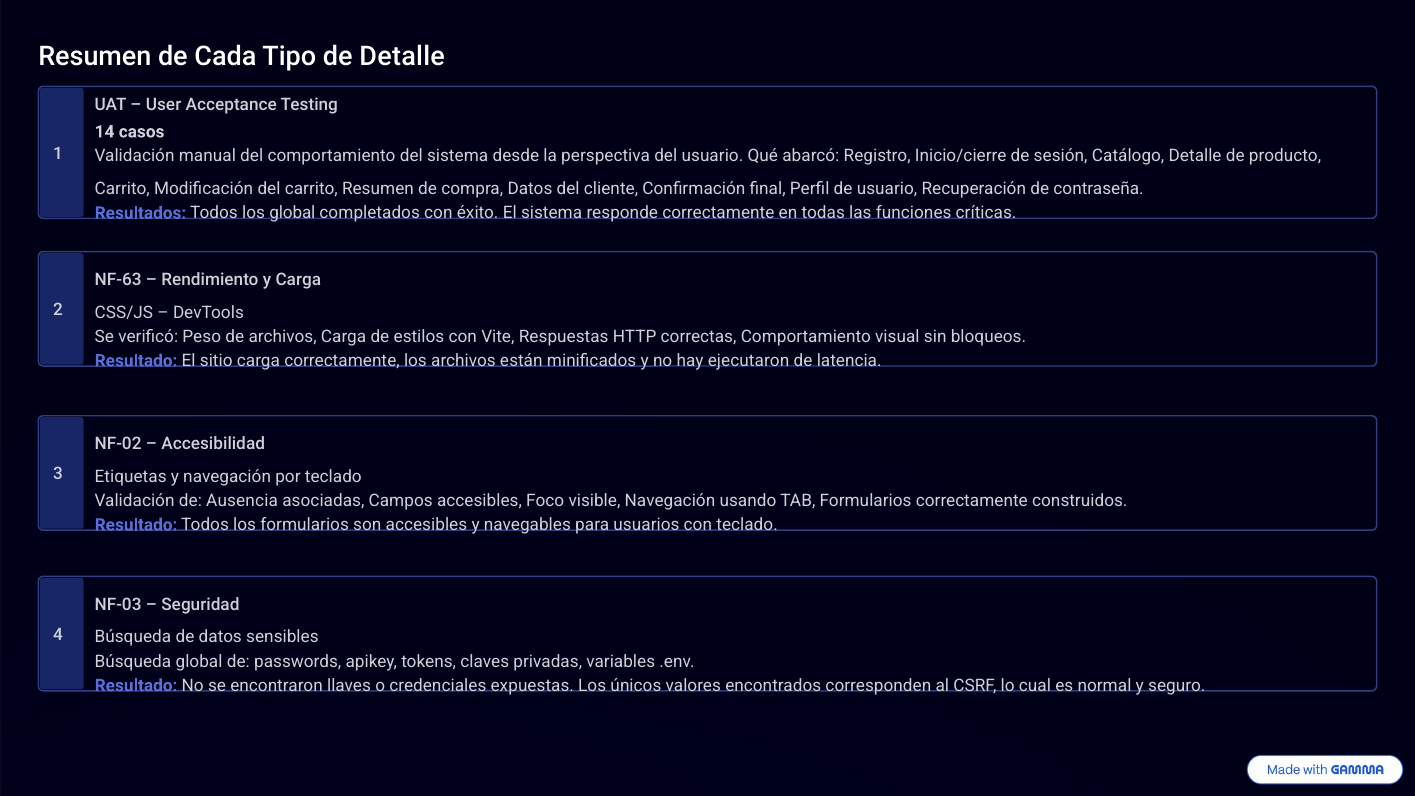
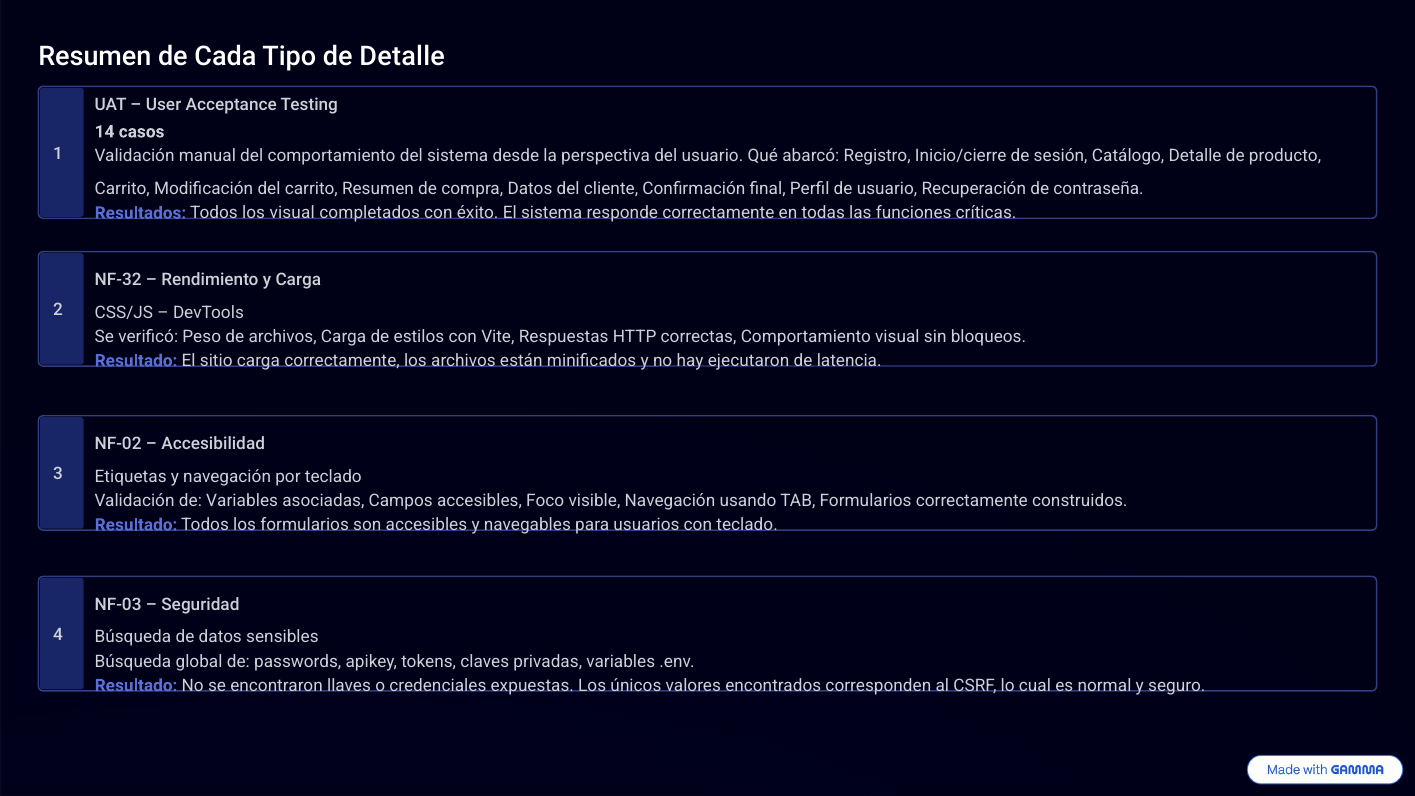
los global: global -> visual (292, 213)
NF-63: NF-63 -> NF-32 (118, 280)
de Ausencia: Ausencia -> Variables (242, 501)
